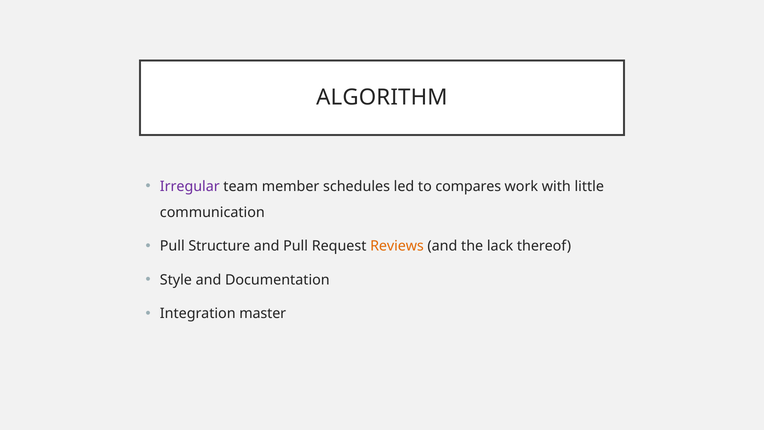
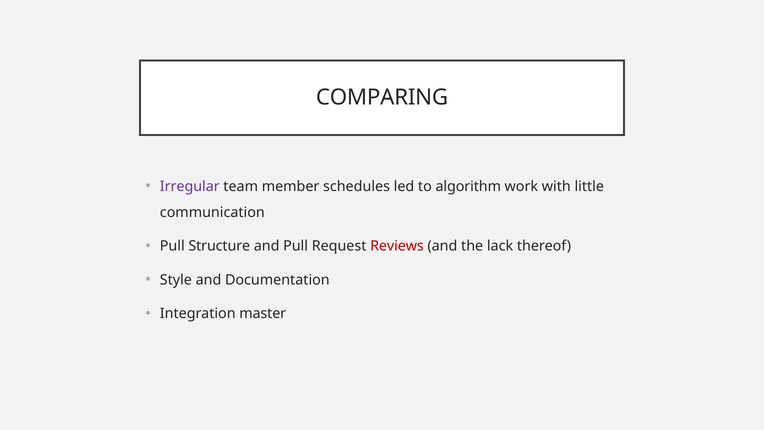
ALGORITHM: ALGORITHM -> COMPARING (382, 98)
compares: compares -> algorithm (468, 186)
Reviews colour: orange -> red (397, 246)
